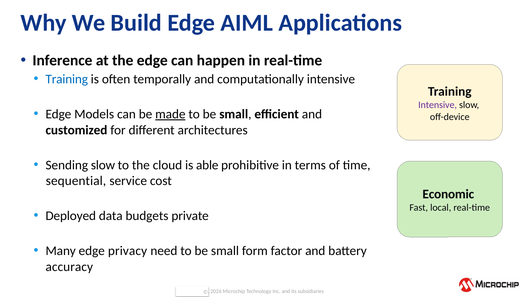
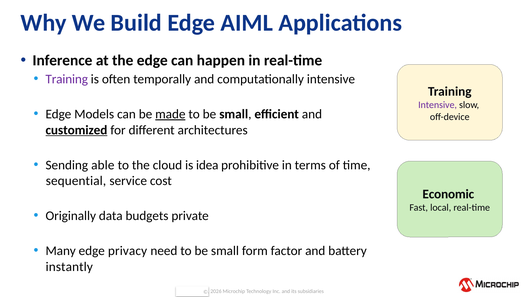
Training colour: blue -> purple (67, 79)
customized underline: none -> present (76, 130)
Sending slow: slow -> able (103, 165)
able: able -> idea (207, 165)
Deployed: Deployed -> Originally (71, 215)
accuracy: accuracy -> instantly (69, 266)
